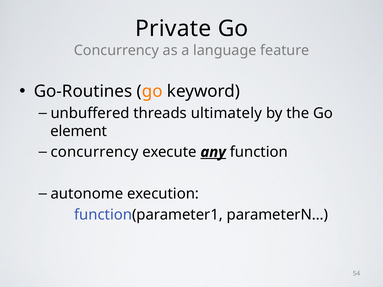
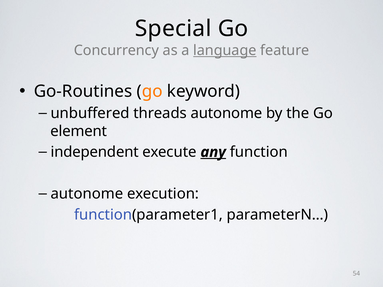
Private: Private -> Special (173, 29)
language underline: none -> present (225, 50)
threads ultimately: ultimately -> autonome (226, 113)
concurrency: concurrency -> independent (95, 152)
